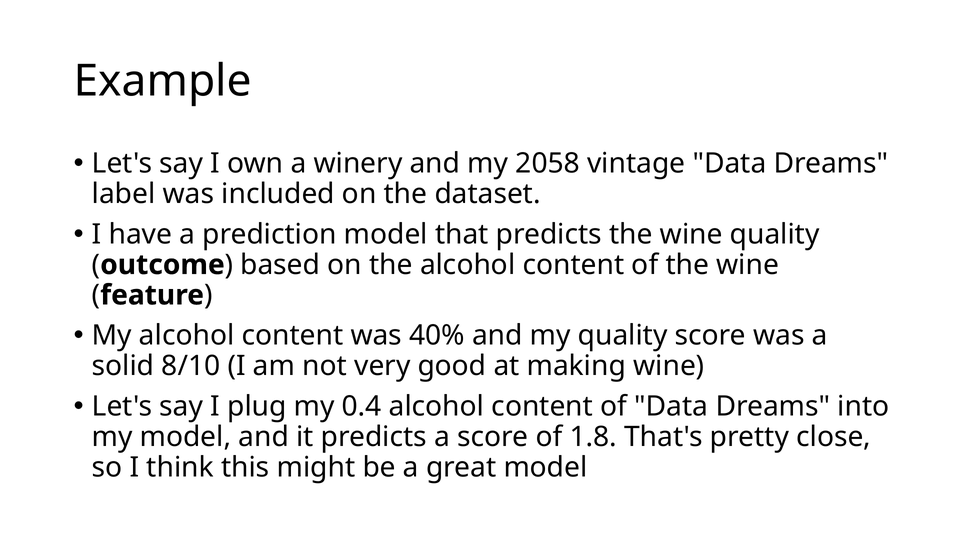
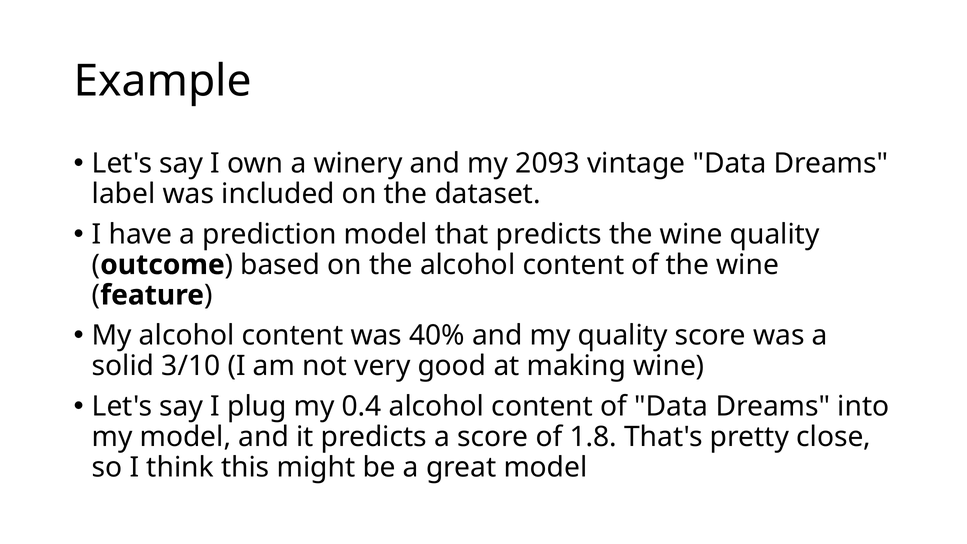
2058: 2058 -> 2093 (548, 163)
8/10: 8/10 -> 3/10 (191, 366)
